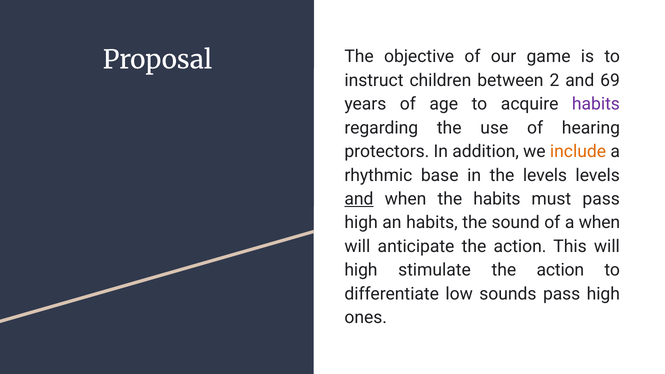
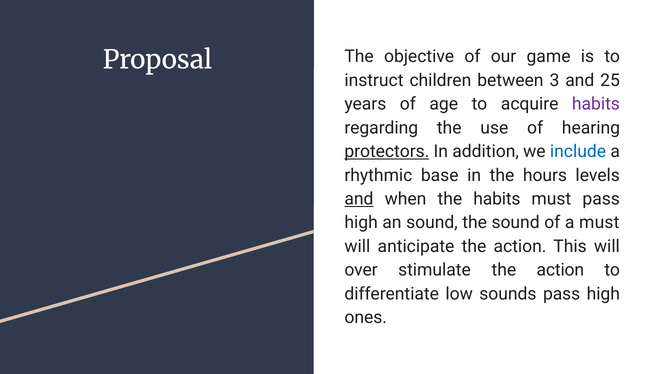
2: 2 -> 3 (554, 80)
69: 69 -> 25 (610, 80)
protectors underline: none -> present (387, 152)
include colour: orange -> blue (578, 152)
the levels: levels -> hours (545, 175)
an habits: habits -> sound (432, 223)
a when: when -> must (599, 223)
high: high -> over (361, 270)
